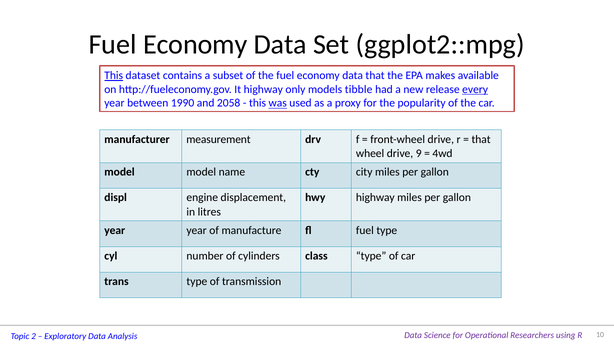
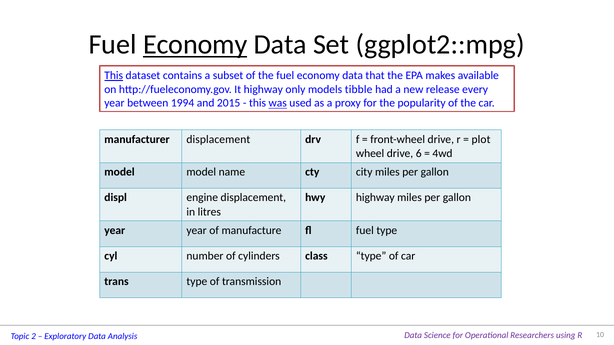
Economy underline: none -> present (195, 45)
every underline: present -> none (475, 89)
1990: 1990 -> 1994 (183, 103)
2058: 2058 -> 2015 (229, 103)
manufacturer measurement: measurement -> displacement (218, 140)
that: that -> plot (481, 140)
9: 9 -> 6 (419, 154)
